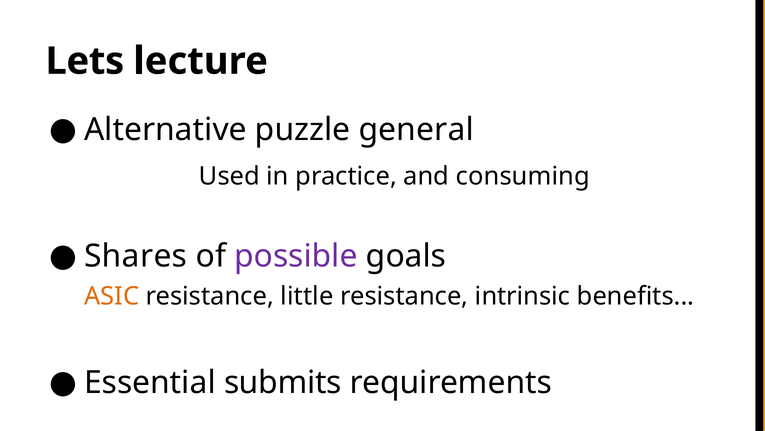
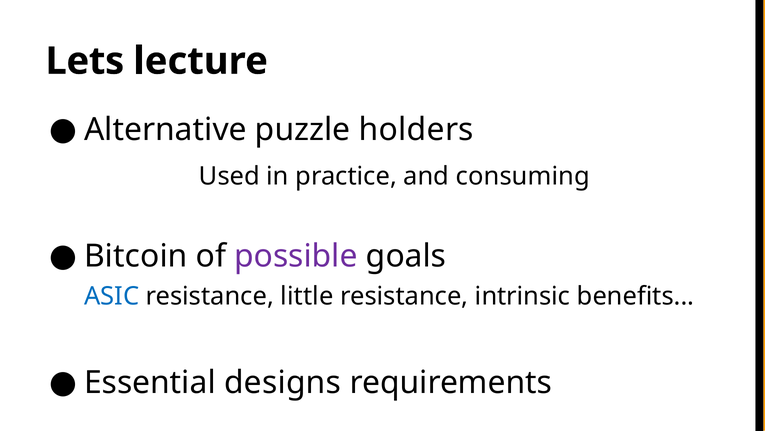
general: general -> holders (416, 129)
Shares: Shares -> Bitcoin (136, 256)
ASIC colour: orange -> blue (112, 296)
submits: submits -> designs (283, 382)
